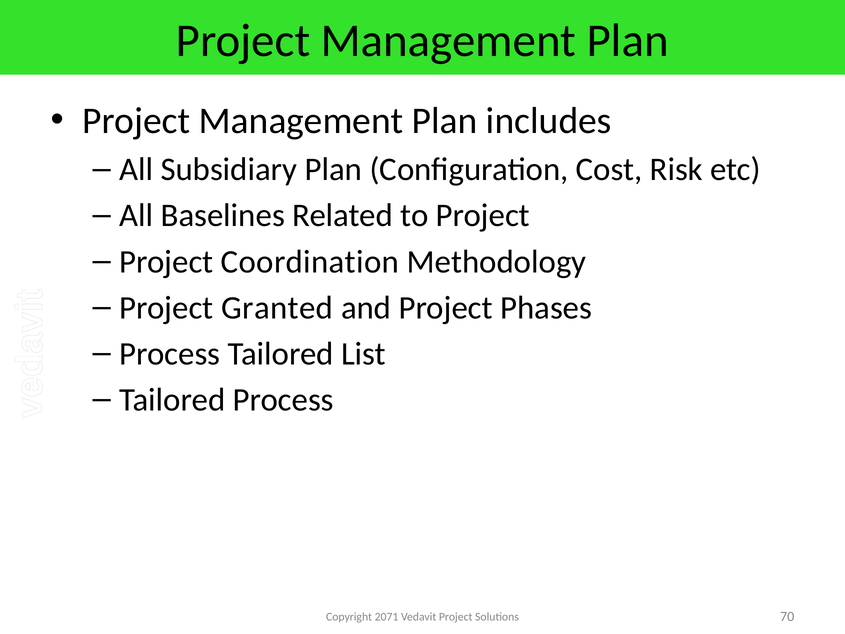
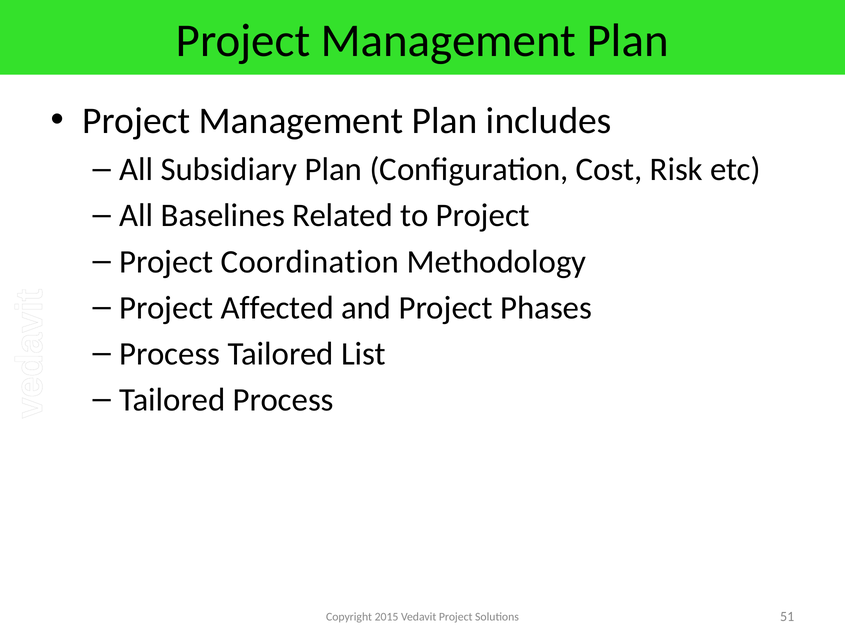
Granted: Granted -> Affected (277, 308)
2071: 2071 -> 2015 (387, 616)
70: 70 -> 51 (787, 616)
